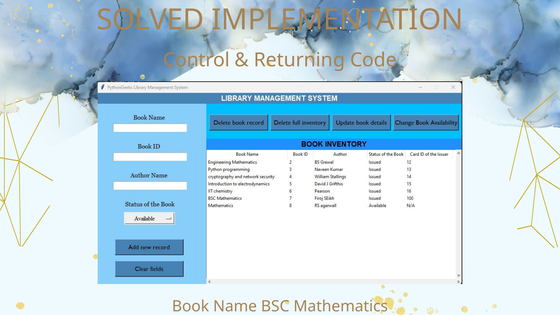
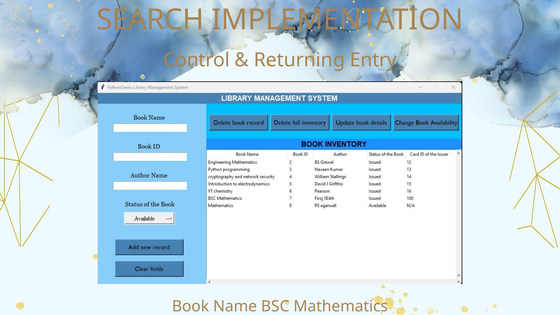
SOLVED: SOLVED -> SEARCH (150, 20)
Code: Code -> Entry (373, 60)
